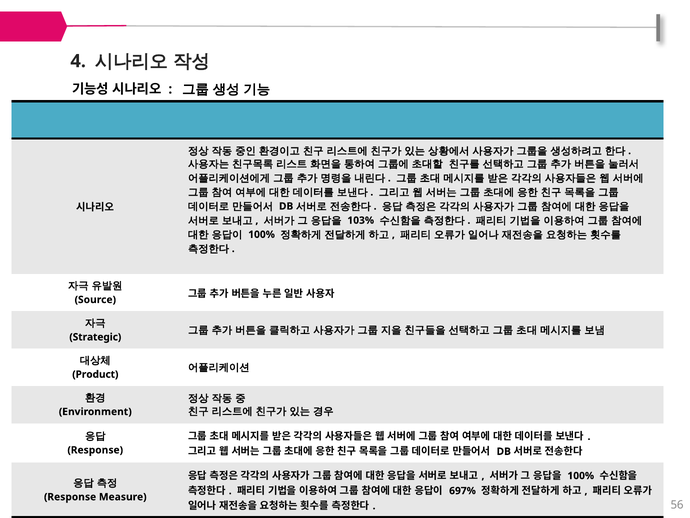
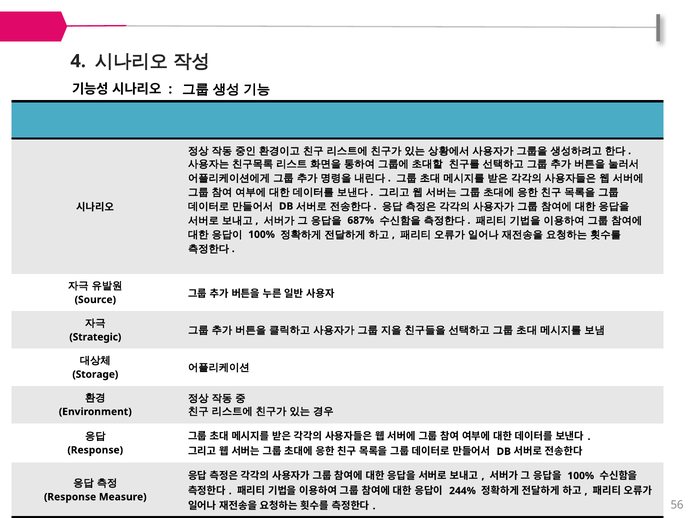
103%: 103% -> 687% (361, 220)
Product: Product -> Storage (95, 374)
697%: 697% -> 244% (463, 490)
